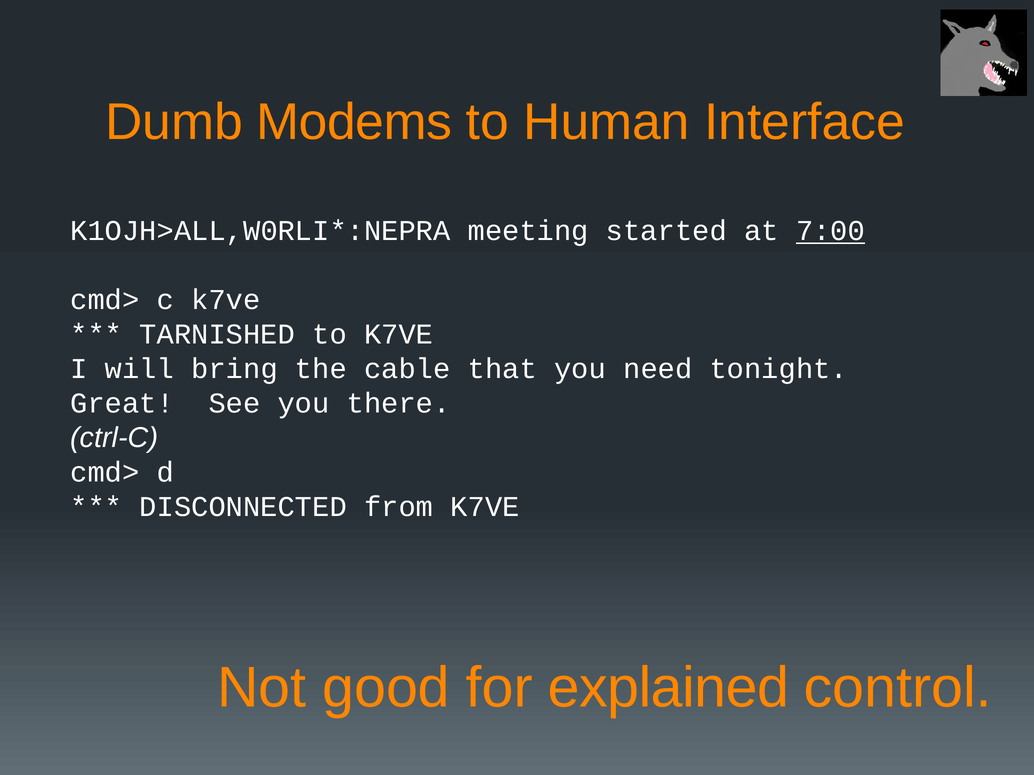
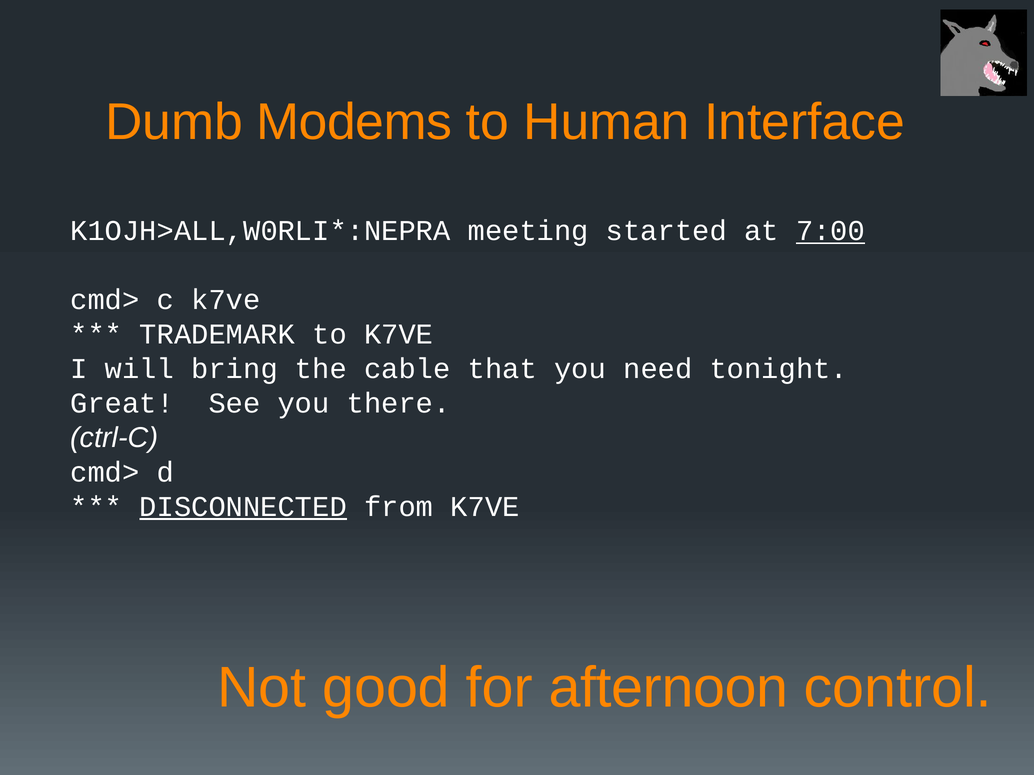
TARNISHED: TARNISHED -> TRADEMARK (217, 335)
DISCONNECTED underline: none -> present (243, 507)
explained: explained -> afternoon (668, 688)
